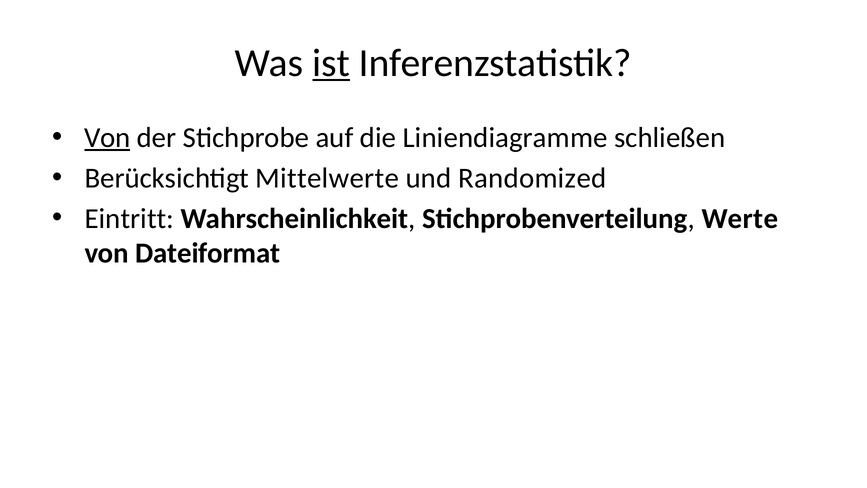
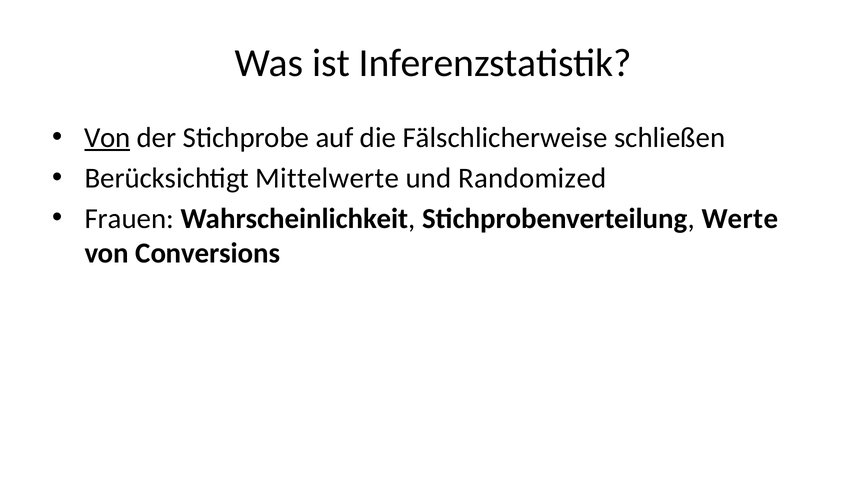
ist underline: present -> none (331, 63)
Liniendiagramme: Liniendiagramme -> Fälschlicherweise (505, 138)
Eintritt: Eintritt -> Frauen (129, 218)
Dateiformat: Dateiformat -> Conversions (208, 253)
